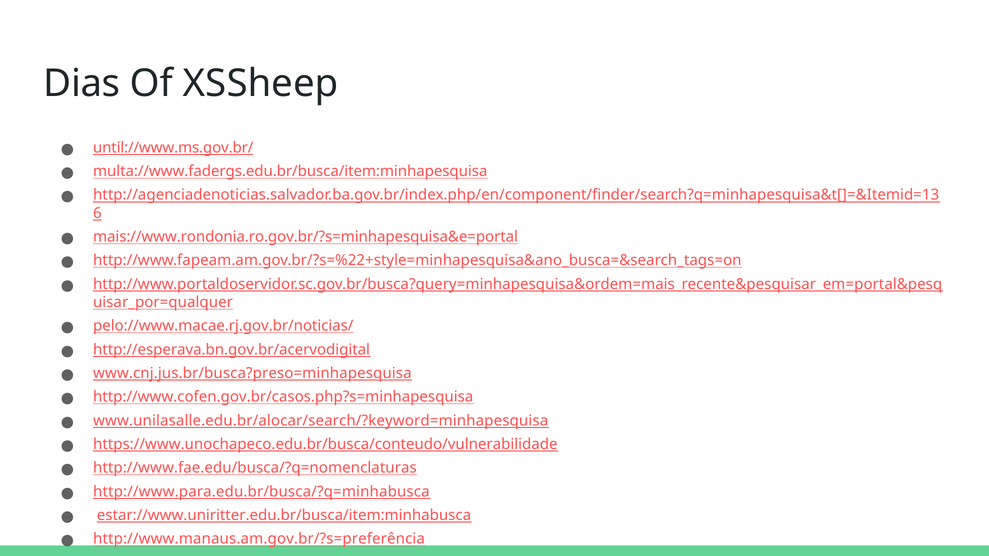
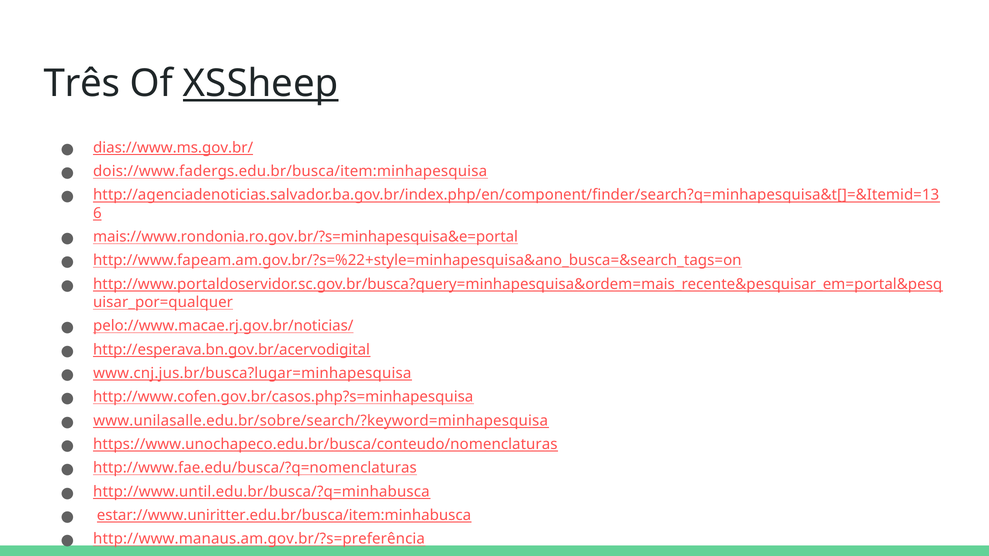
Dias: Dias -> Três (82, 84)
XSSheep underline: none -> present (261, 84)
until://www.ms.gov.br/: until://www.ms.gov.br/ -> dias://www.ms.gov.br/ (173, 148)
multa://www.fadergs.edu.br/busca/item:minhapesquisa: multa://www.fadergs.edu.br/busca/item:minhapesquisa -> dois://www.fadergs.edu.br/busca/item:minhapesquisa (290, 171)
www.cnj.jus.br/busca?preso=minhapesquisa: www.cnj.jus.br/busca?preso=minhapesquisa -> www.cnj.jus.br/busca?lugar=minhapesquisa (252, 373)
www.unilasalle.edu.br/alocar/search/?keyword=minhapesquisa: www.unilasalle.edu.br/alocar/search/?keyword=minhapesquisa -> www.unilasalle.edu.br/sobre/search/?keyword=minhapesquisa (321, 421)
https://www.unochapeco.edu.br/busca/conteudo/vulnerabilidade: https://www.unochapeco.edu.br/busca/conteudo/vulnerabilidade -> https://www.unochapeco.edu.br/busca/conteudo/nomenclaturas (325, 445)
http://www.para.edu.br/busca/?q=minhabusca: http://www.para.edu.br/busca/?q=minhabusca -> http://www.until.edu.br/busca/?q=minhabusca (261, 492)
